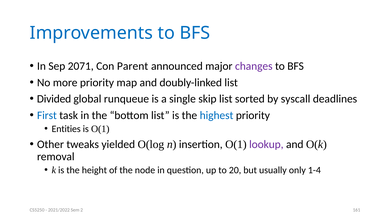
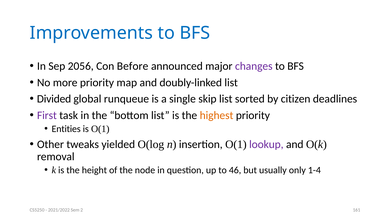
2071: 2071 -> 2056 (81, 66)
Parent: Parent -> Before (133, 66)
syscall: syscall -> citizen (296, 99)
First colour: blue -> purple (47, 115)
highest colour: blue -> orange (217, 115)
20: 20 -> 46 (235, 170)
